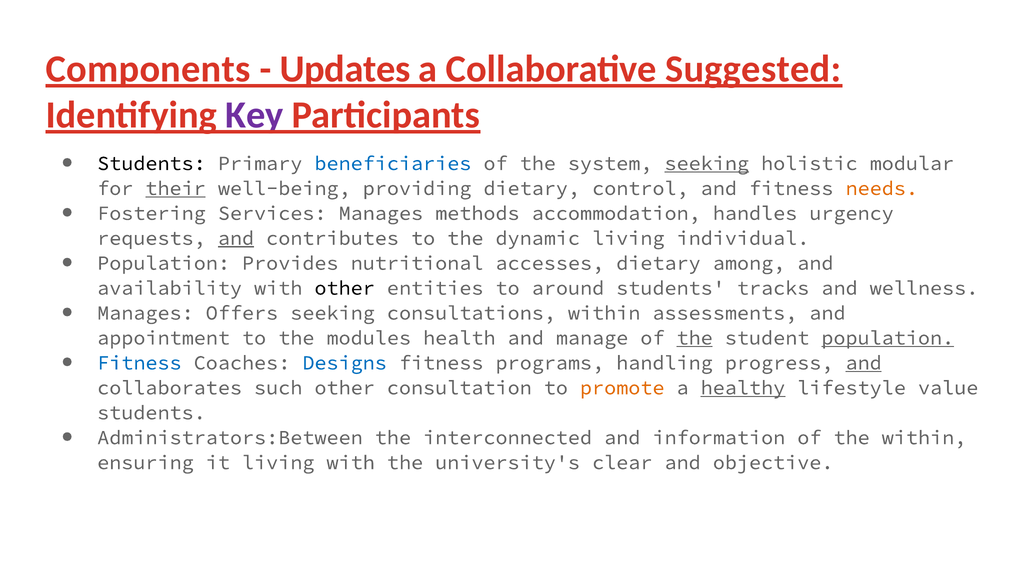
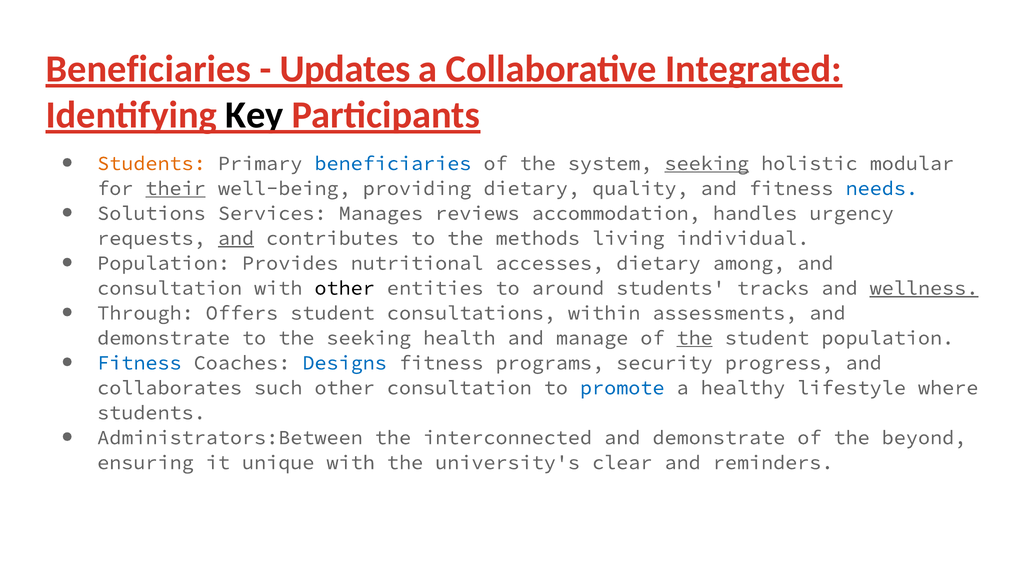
Components: Components -> Beneficiaries (148, 69)
Suggested: Suggested -> Integrated (753, 69)
Key colour: purple -> black (254, 115)
Students colour: black -> orange (151, 163)
control: control -> quality (640, 188)
needs colour: orange -> blue (882, 188)
Fostering: Fostering -> Solutions (151, 213)
methods: methods -> reviews (477, 213)
dynamic: dynamic -> methods (538, 238)
availability: availability -> consultation (170, 288)
wellness underline: none -> present (924, 288)
Manages: Manages -> Through (145, 313)
Offers seeking: seeking -> student (333, 313)
appointment: appointment -> demonstrate (164, 338)
the modules: modules -> seeking (369, 338)
population underline: present -> none (888, 338)
handling: handling -> security (664, 363)
and underline: present -> none (864, 363)
promote colour: orange -> blue (622, 388)
healthy underline: present -> none (743, 388)
value: value -> where (948, 388)
information: information -> demonstrate (719, 438)
the within: within -> beyond (924, 438)
it living: living -> unique (278, 463)
objective: objective -> reminders (773, 463)
